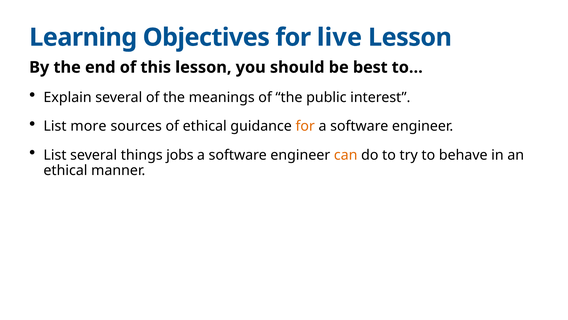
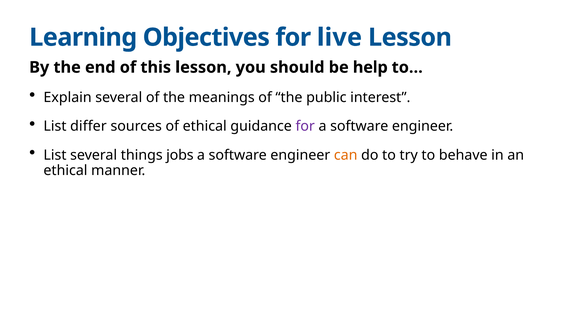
best: best -> help (370, 67)
more: more -> differ (88, 126)
for colour: orange -> purple (305, 126)
